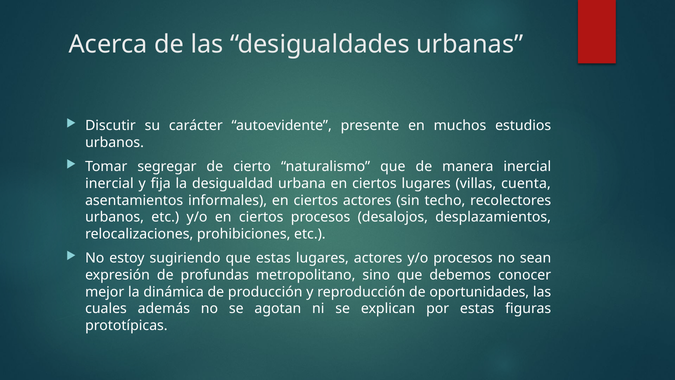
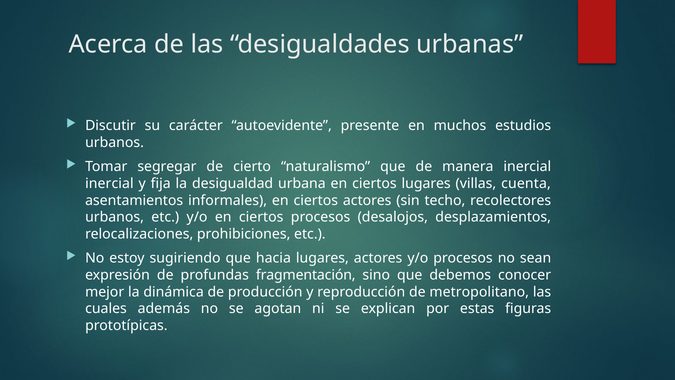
que estas: estas -> hacia (273, 258)
metropolitano: metropolitano -> fragmentación (306, 275)
oportunidades: oportunidades -> metropolitano (479, 292)
